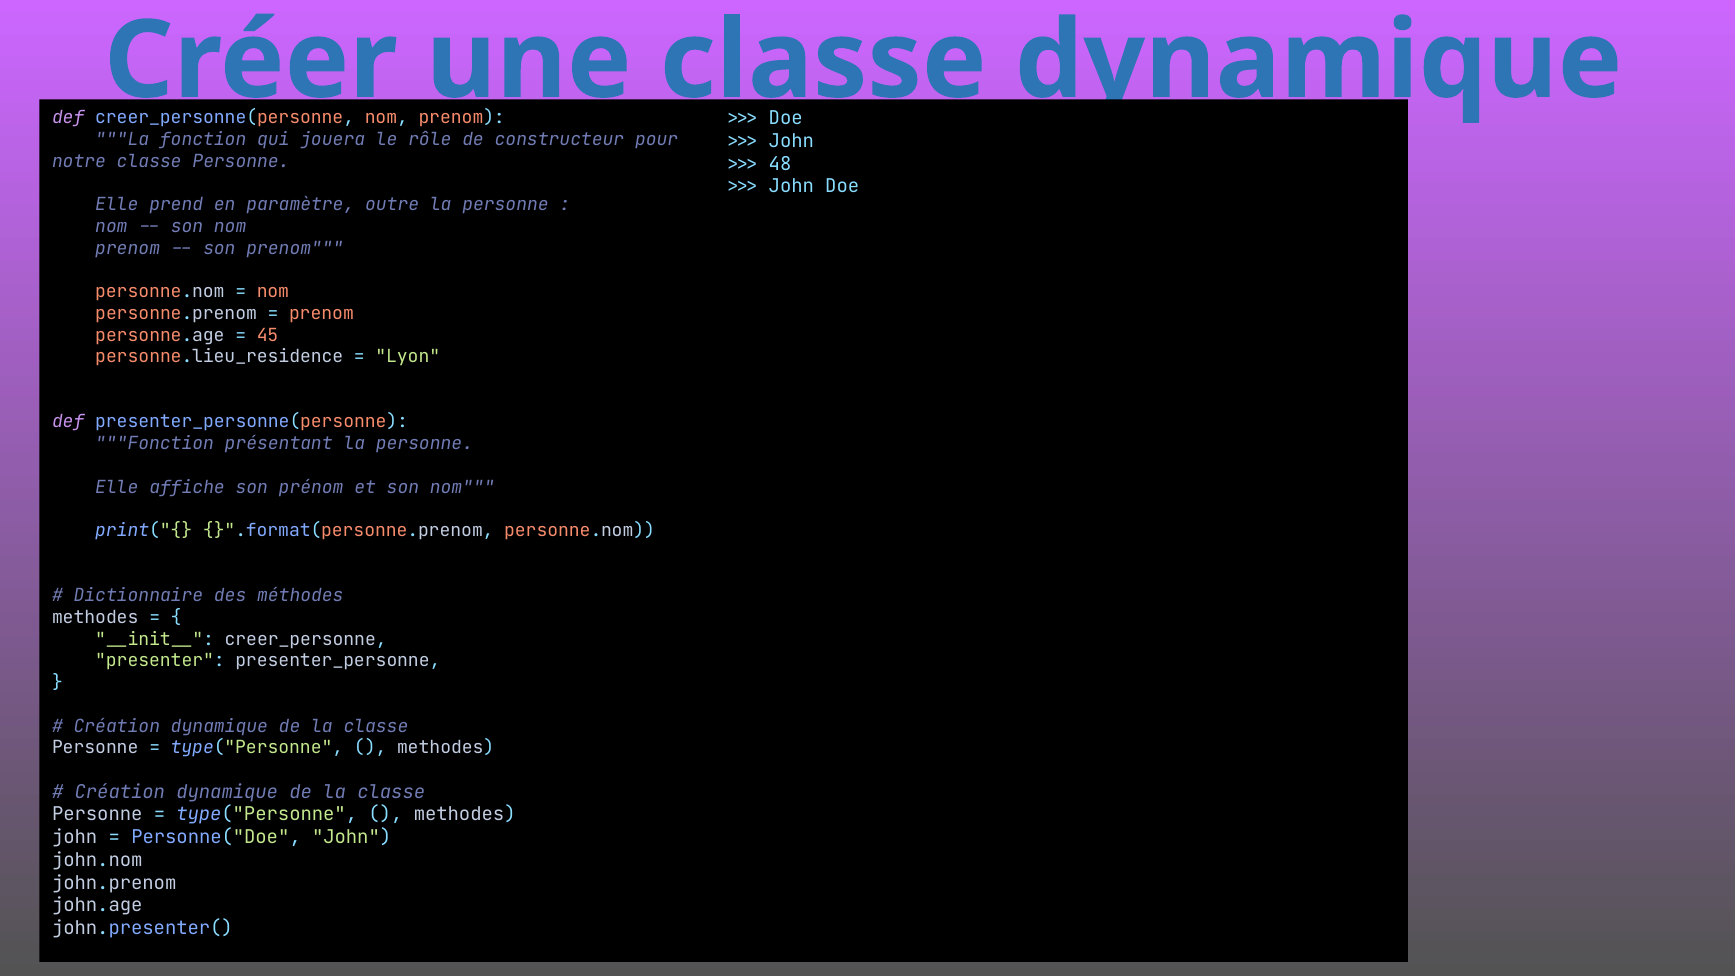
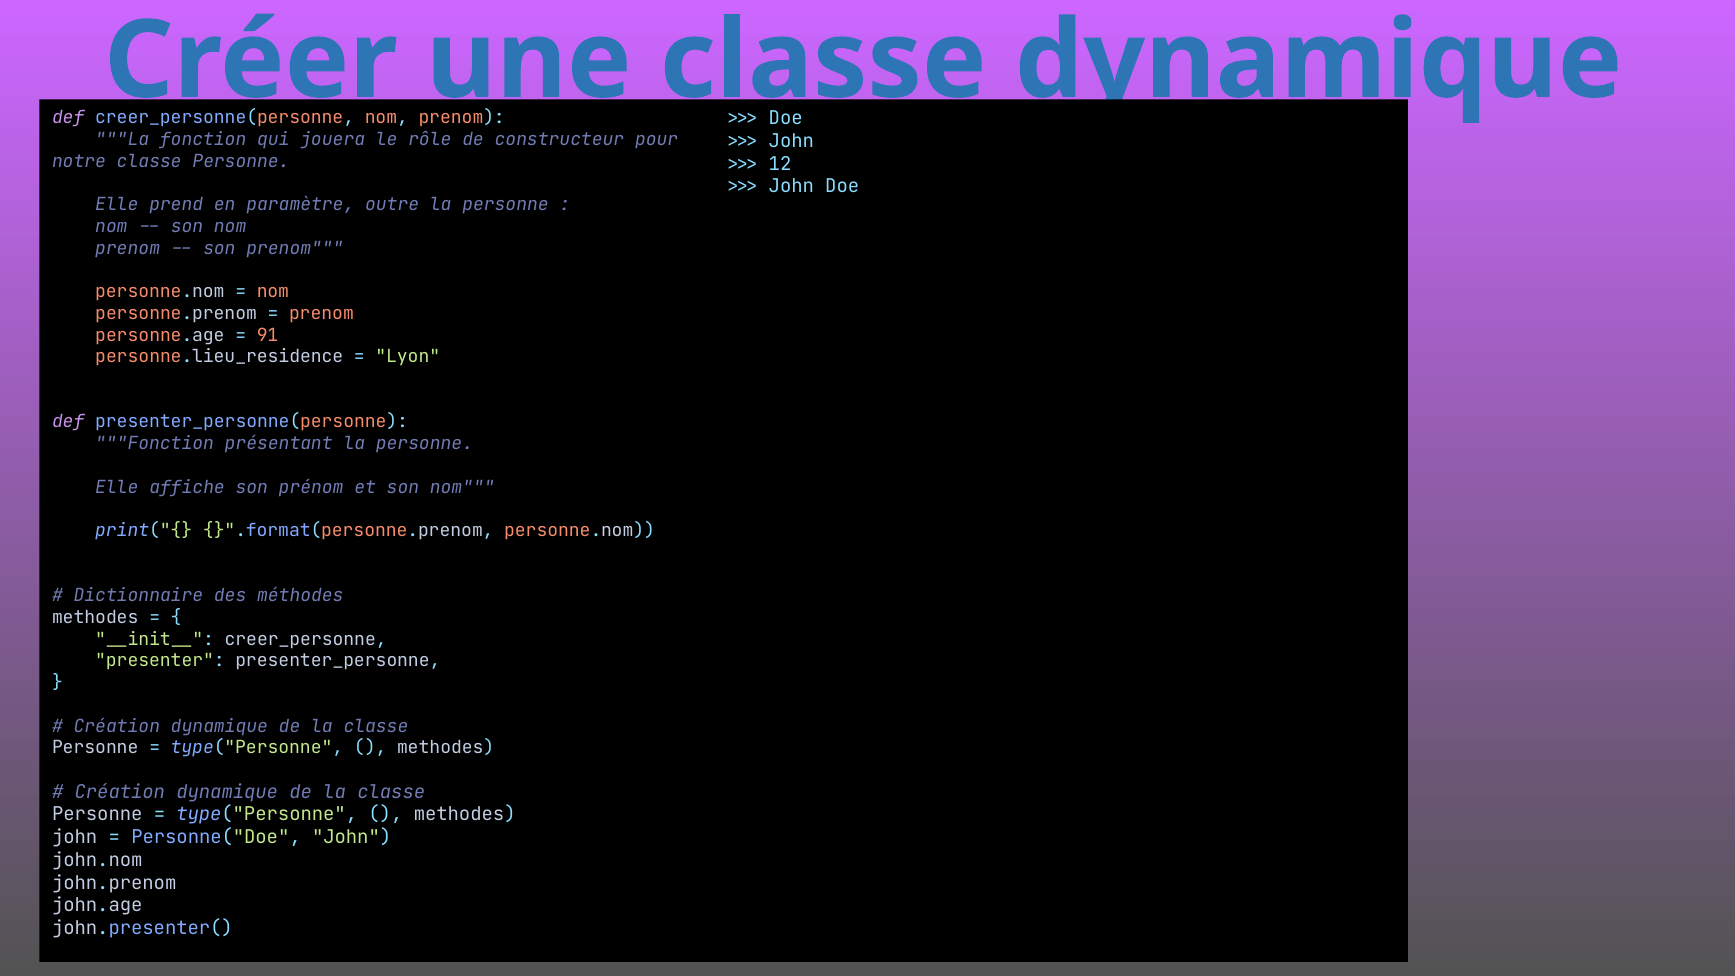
48: 48 -> 12 (780, 164)
45: 45 -> 91 (268, 335)
